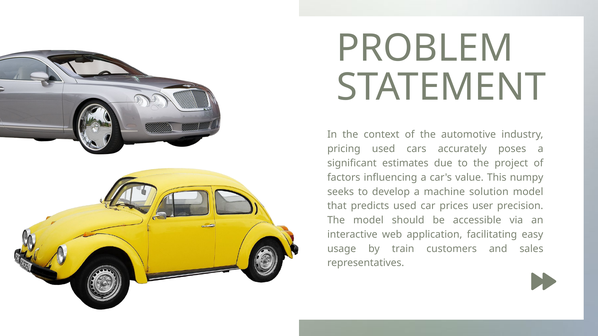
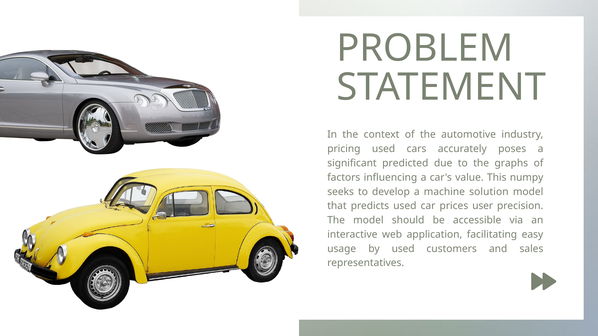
estimates: estimates -> predicted (405, 163)
project: project -> graphs (511, 163)
by train: train -> used (403, 249)
